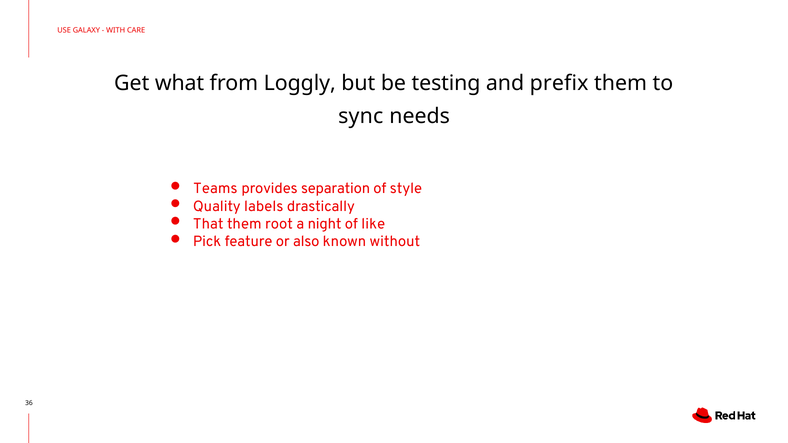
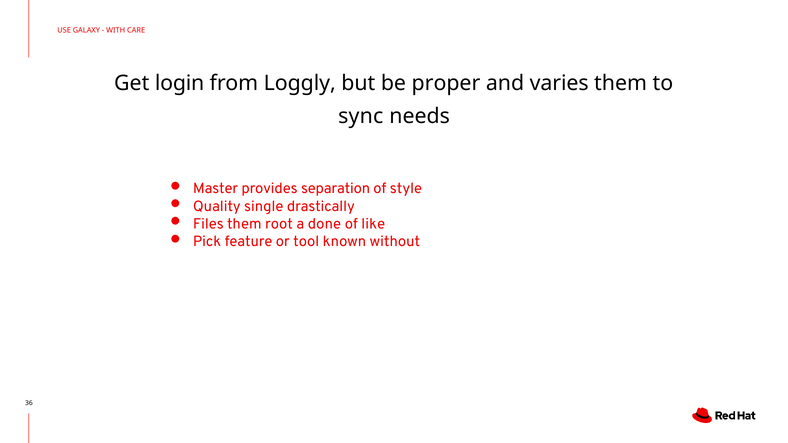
what: what -> login (180, 83)
testing: testing -> proper (446, 83)
prefix: prefix -> varies (559, 83)
Teams: Teams -> Master (216, 189)
labels: labels -> single (264, 206)
That: That -> Files (208, 224)
night: night -> done (324, 224)
also: also -> tool (306, 242)
